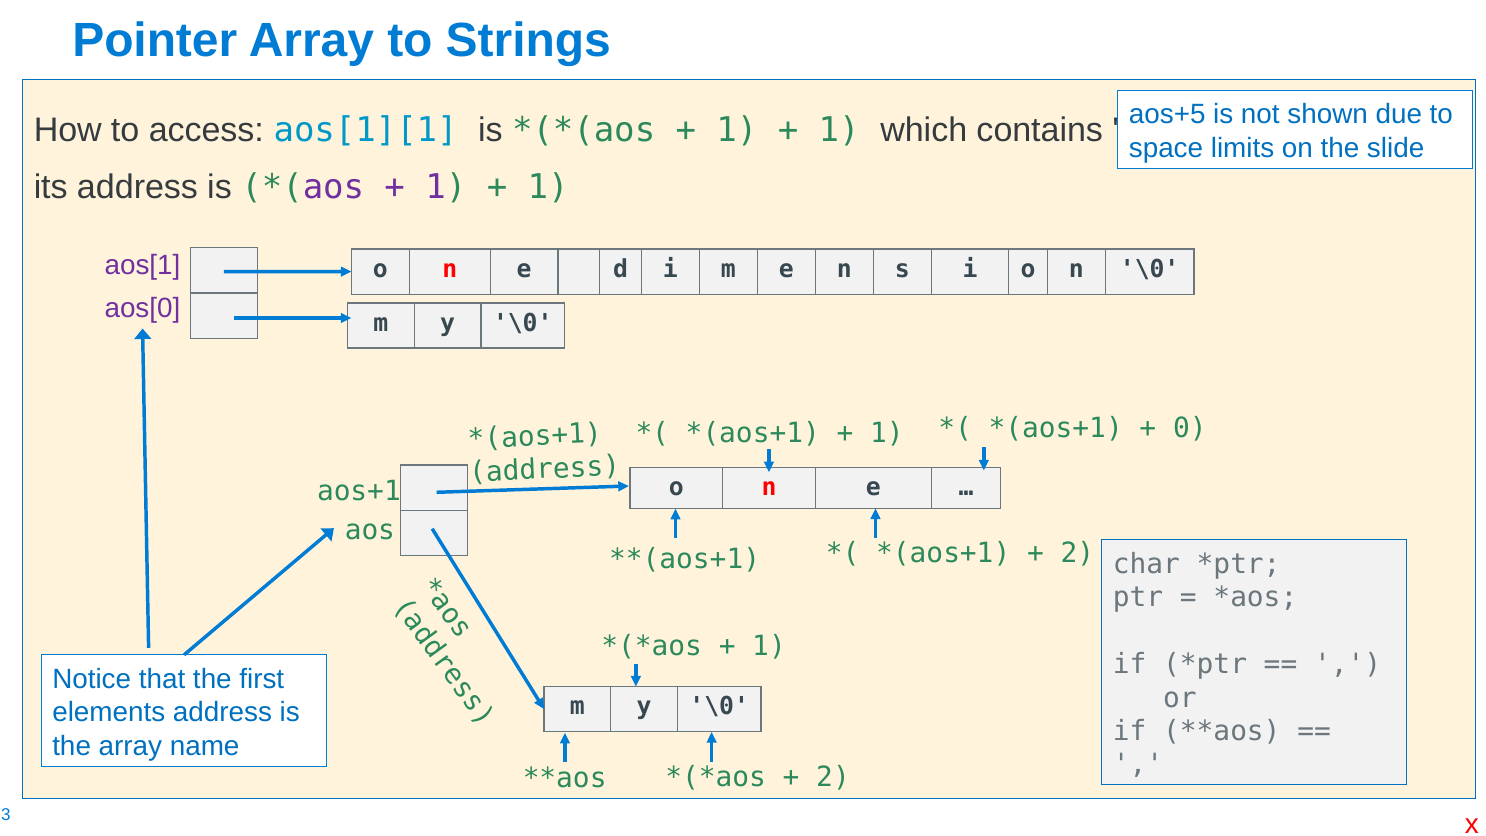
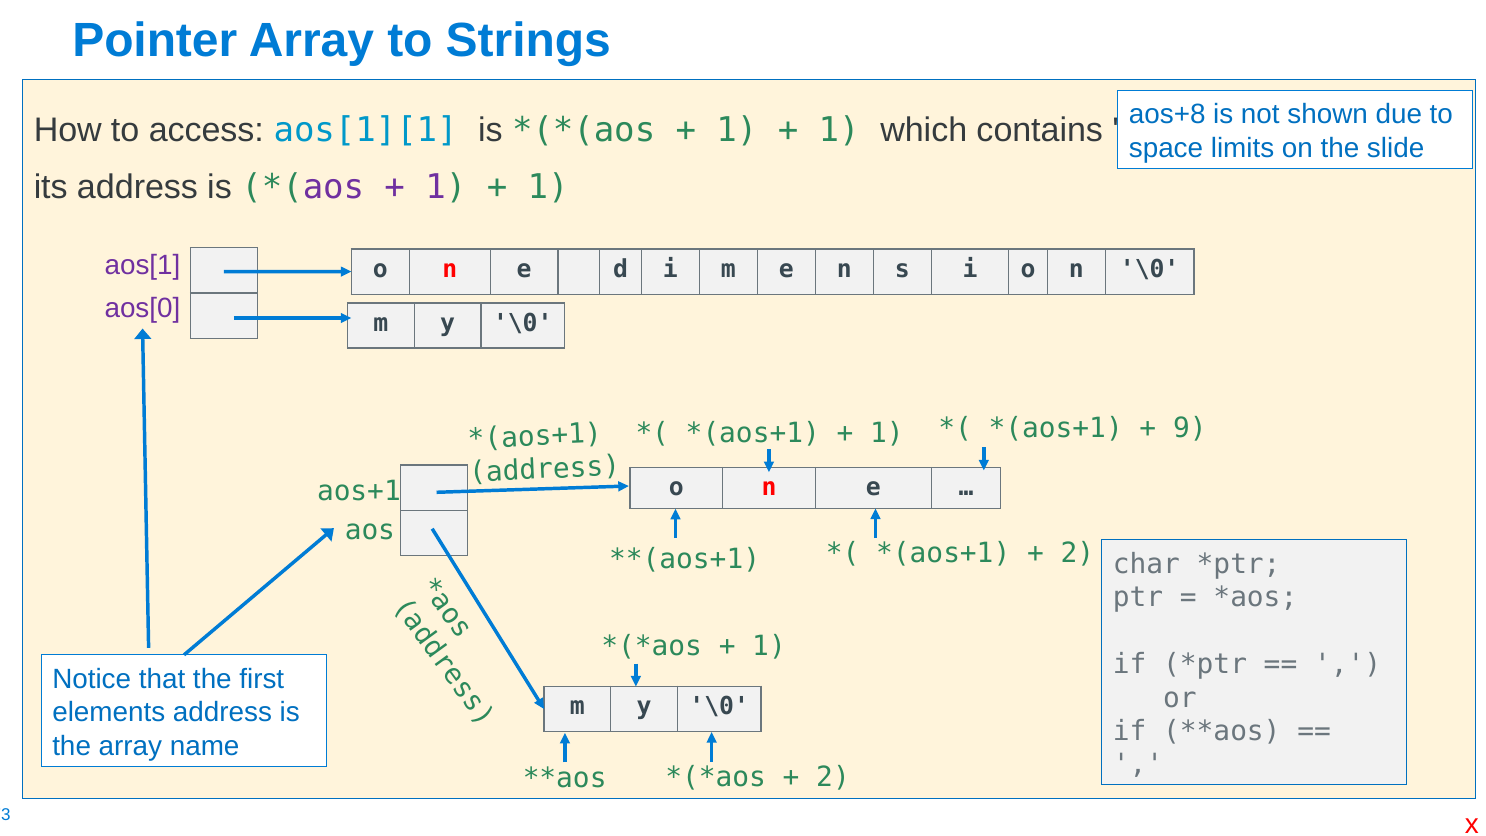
aos+5: aos+5 -> aos+8 (1167, 115)
0: 0 -> 9 (1190, 428)
